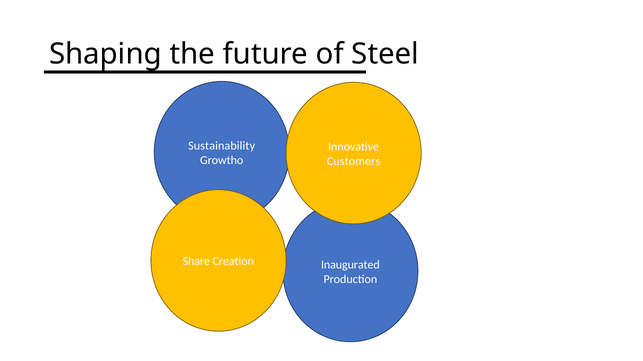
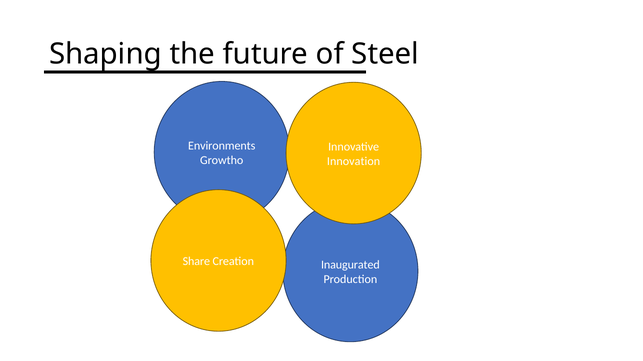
Sustainability: Sustainability -> Environments (222, 146)
Customers: Customers -> Innovation (354, 161)
